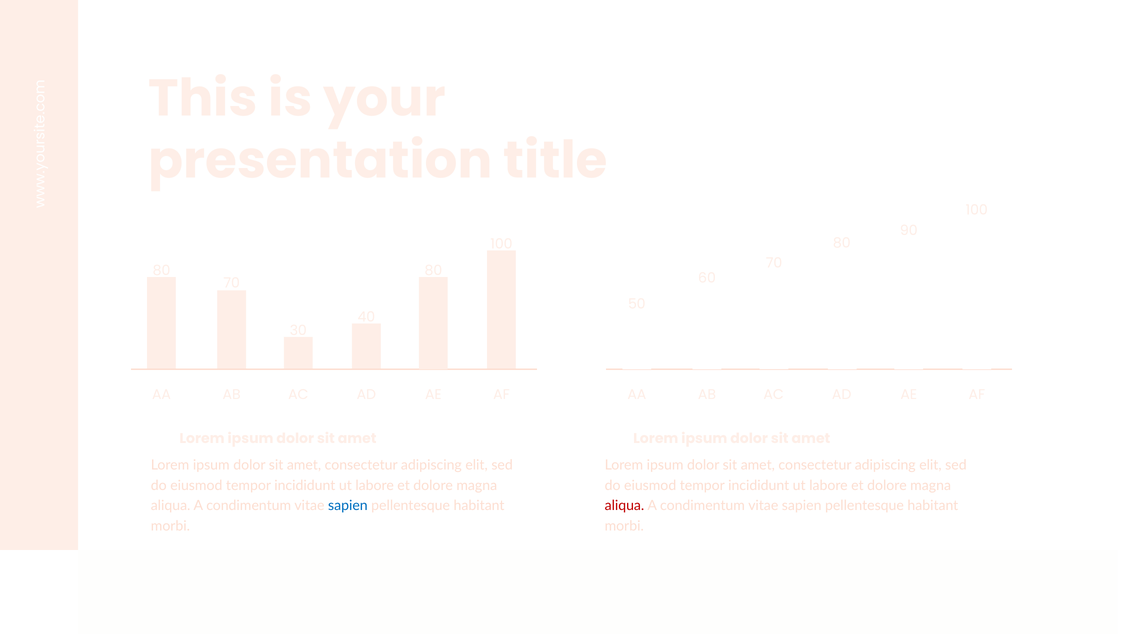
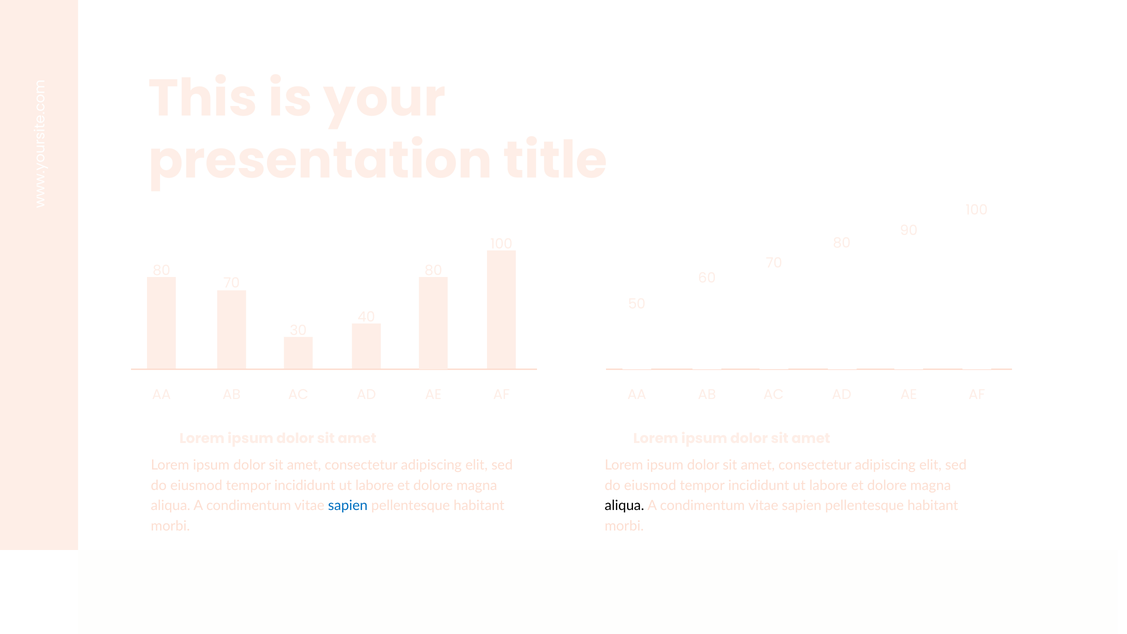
aliqua colour: red -> black (624, 506)
